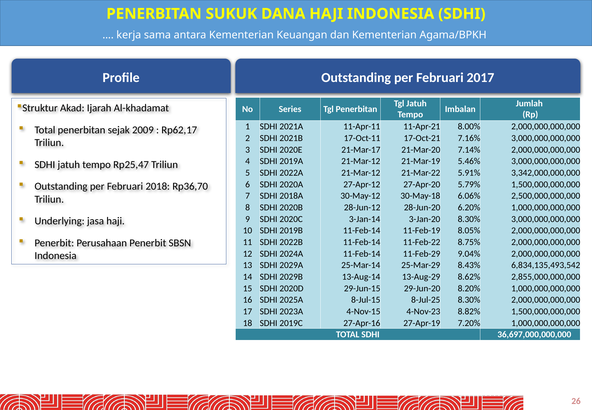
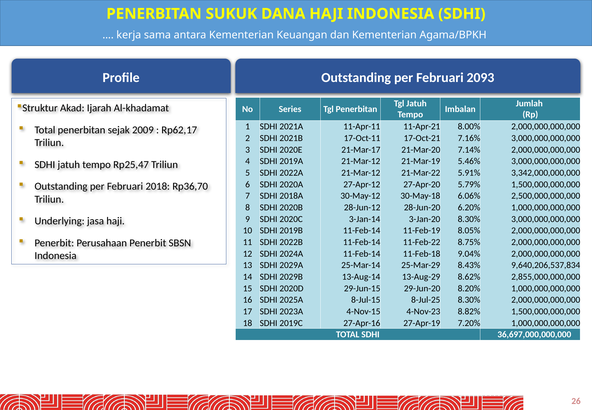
2017: 2017 -> 2093 (480, 78)
11-Feb-29: 11-Feb-29 -> 11-Feb-18 (422, 254)
6,834,135,493,542: 6,834,135,493,542 -> 9,640,206,537,834 (546, 265)
